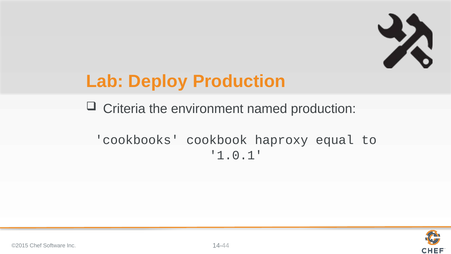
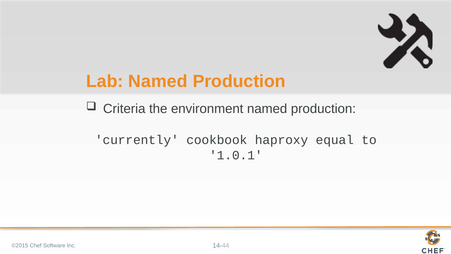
Lab Deploy: Deploy -> Named (158, 81)
cookbooks: cookbooks -> currently (137, 140)
